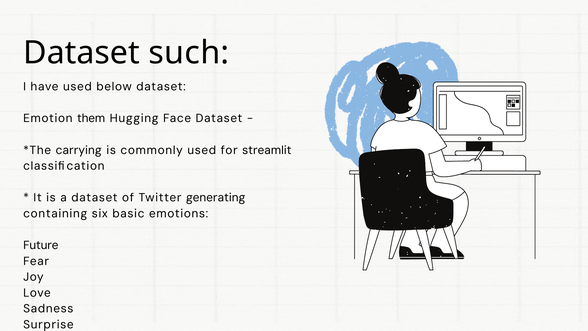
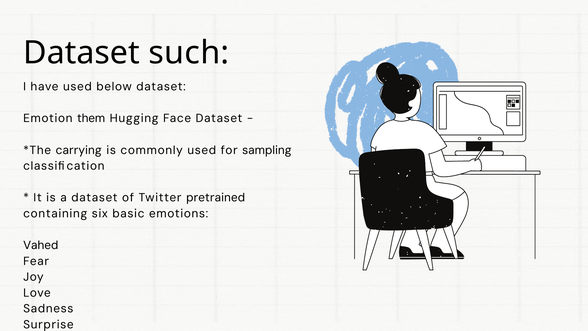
streamlit: streamlit -> sampling (267, 150)
generating: generating -> pretrained (216, 198)
Future: Future -> Vahed (41, 245)
